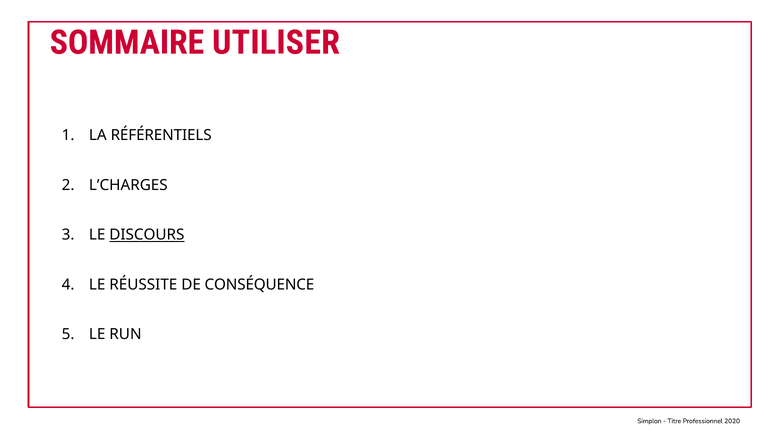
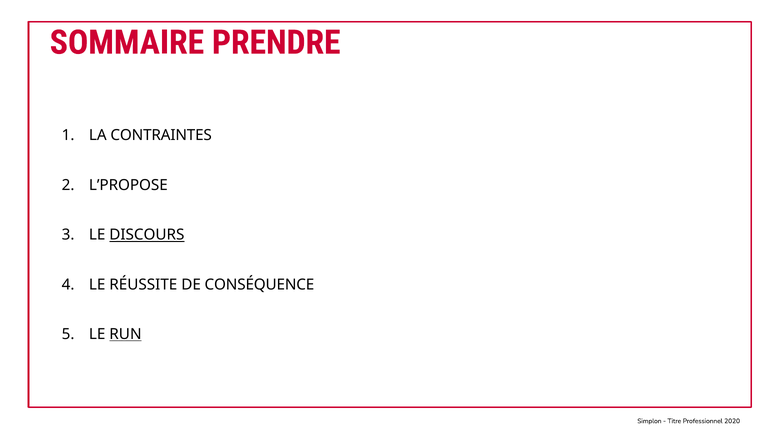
UTILISER: UTILISER -> PRENDRE (276, 43)
RÉFÉRENTIELS: RÉFÉRENTIELS -> CONTRAINTES (161, 135)
L’CHARGES: L’CHARGES -> L’PROPOSE (128, 185)
RUN underline: none -> present (125, 334)
